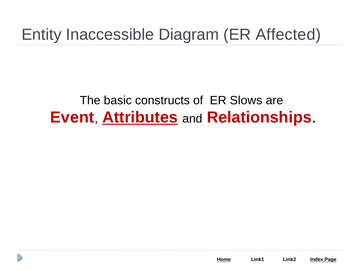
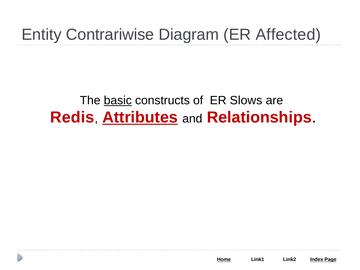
Inaccessible: Inaccessible -> Contrariwise (110, 35)
basic underline: none -> present (118, 100)
Event: Event -> Redis (72, 117)
